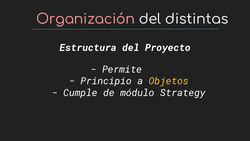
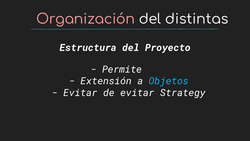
Principio: Principio -> Extensión (106, 81)
Objetos colour: yellow -> light blue (169, 81)
Cumple: Cumple -> Evitar (80, 93)
de módulo: módulo -> evitar (137, 93)
